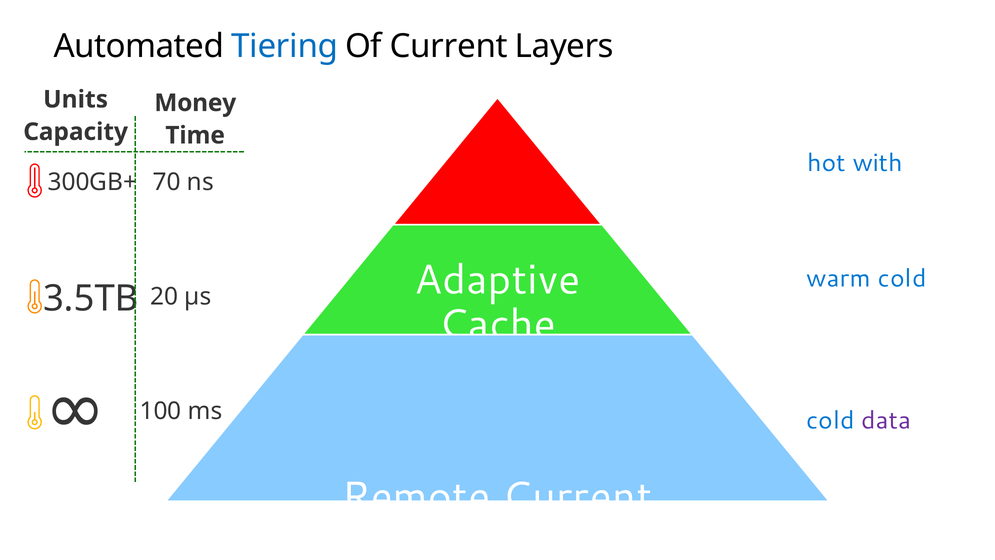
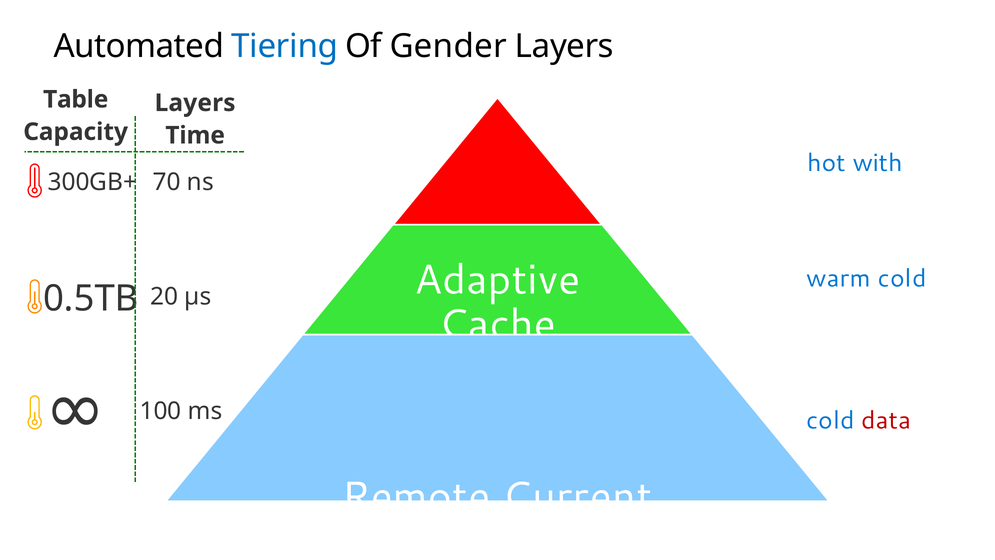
Of Current: Current -> Gender (448, 46)
Units: Units -> Table (76, 99)
Money: Money -> Layers (195, 103)
3.5TB: 3.5TB -> 0.5TB (91, 298)
data colour: purple -> red (886, 420)
